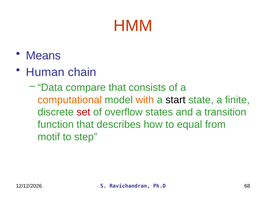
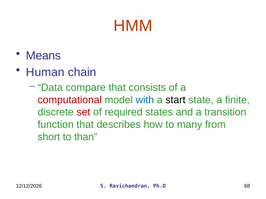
computational colour: orange -> red (70, 100)
with colour: orange -> blue (145, 100)
overflow: overflow -> required (124, 112)
equal: equal -> many (190, 125)
motif: motif -> short (49, 137)
step: step -> than (86, 137)
